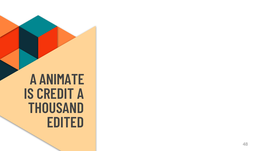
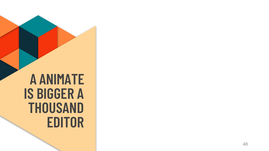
CREDIT: CREDIT -> BIGGER (55, 94)
EDITED: EDITED -> EDITOR (65, 123)
